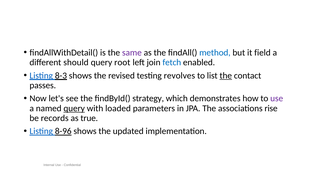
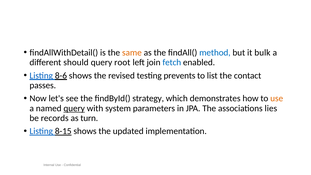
same colour: purple -> orange (132, 53)
field: field -> bulk (262, 53)
8-3: 8-3 -> 8-6 (61, 76)
revolves: revolves -> prevents (180, 76)
the underline: present -> none (226, 76)
use colour: purple -> orange (277, 98)
loaded: loaded -> system (118, 108)
rise: rise -> lies (271, 108)
true: true -> turn (89, 118)
8-96: 8-96 -> 8-15 (63, 131)
